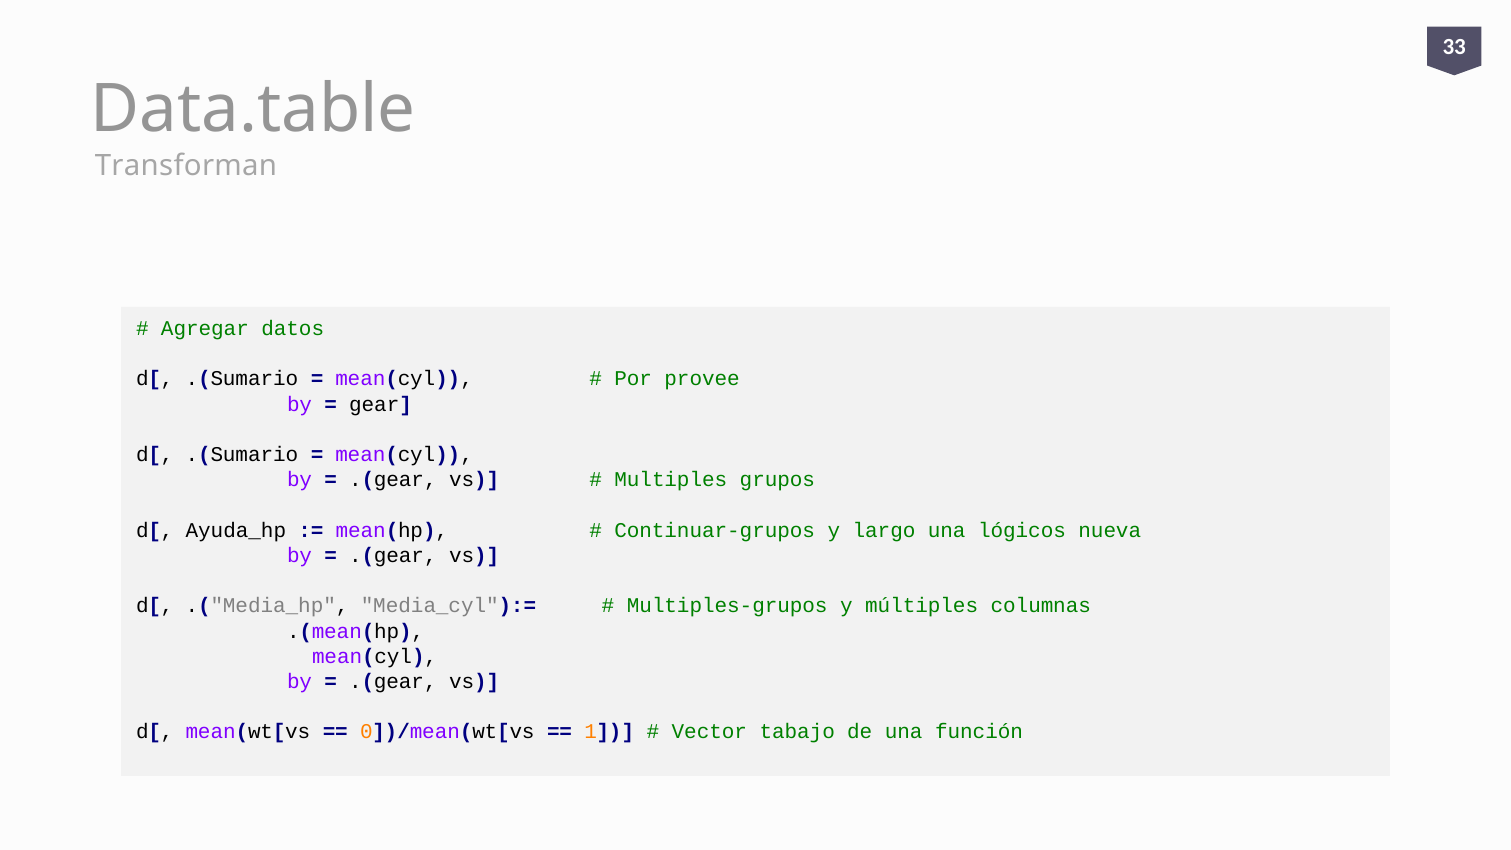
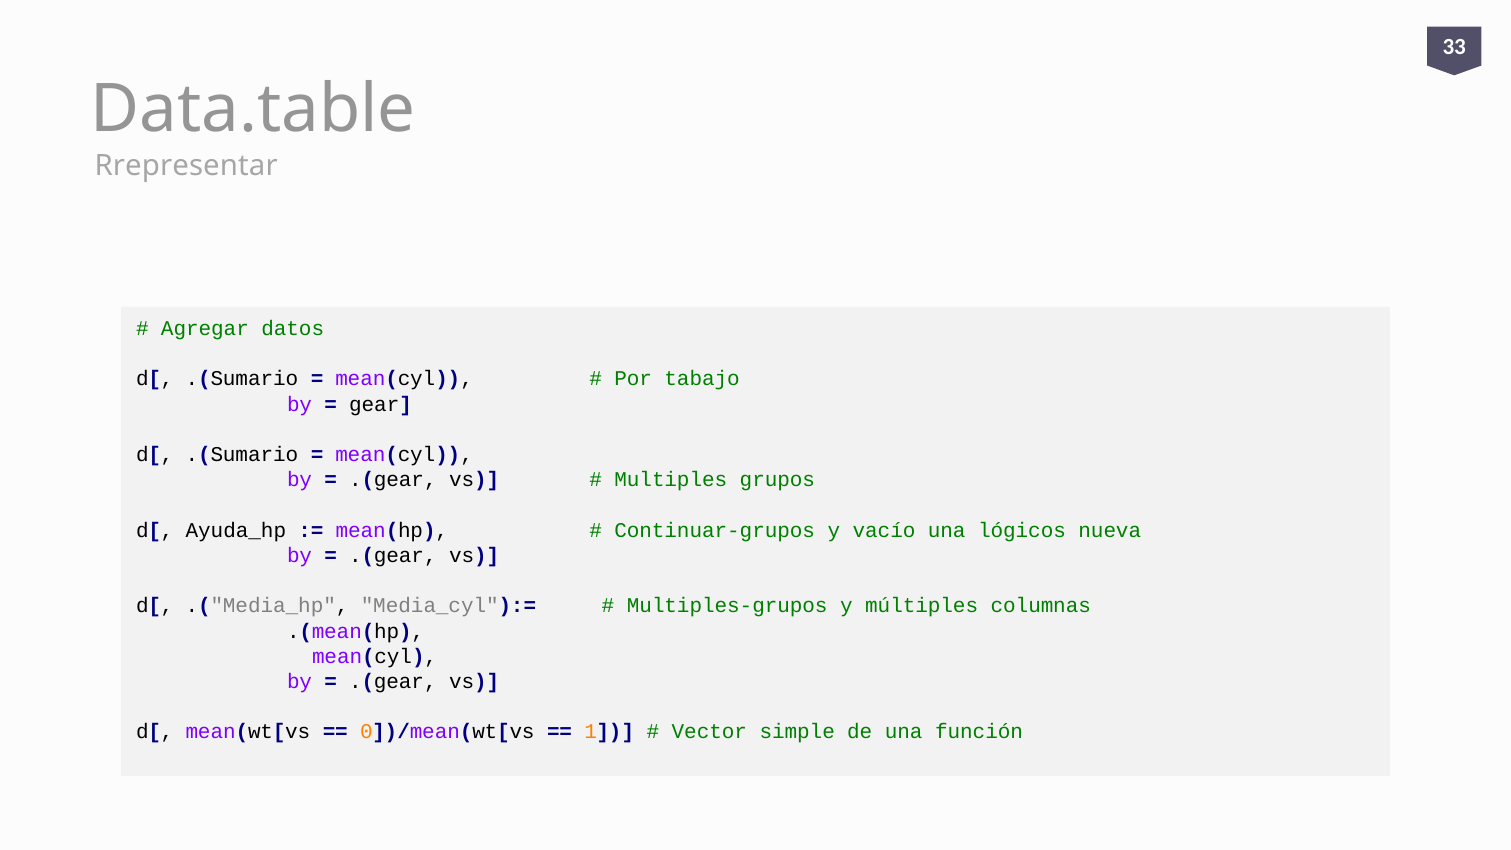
Transforman: Transforman -> Rrepresentar (186, 166)
provee: provee -> tabajo (702, 379)
largo: largo -> vacío (884, 530)
tabajo: tabajo -> simple (797, 732)
